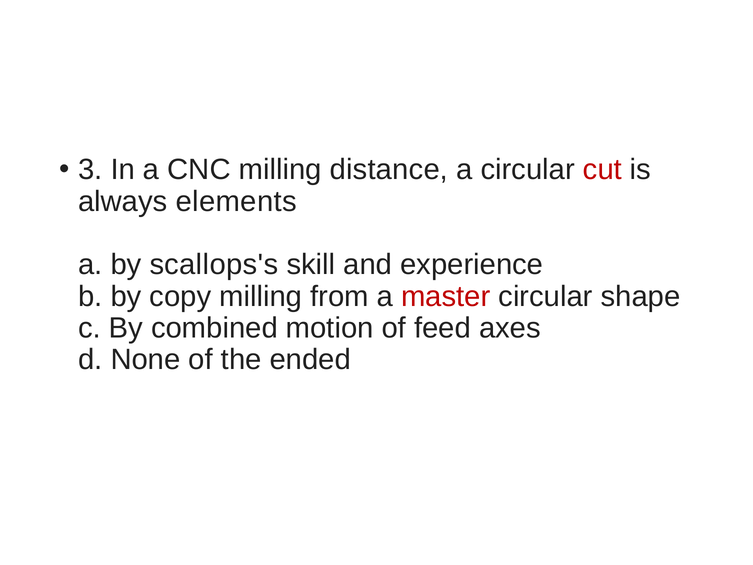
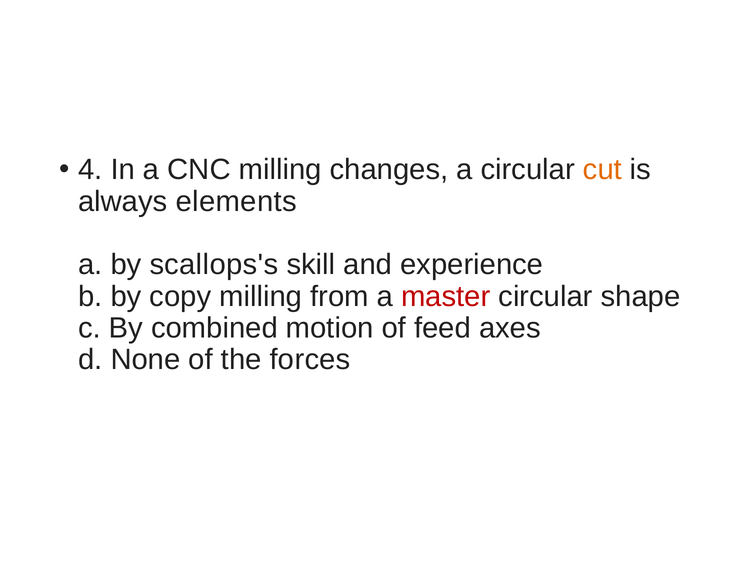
3: 3 -> 4 (90, 170)
distance: distance -> changes (389, 170)
cut colour: red -> orange (602, 170)
ended: ended -> forces (310, 360)
